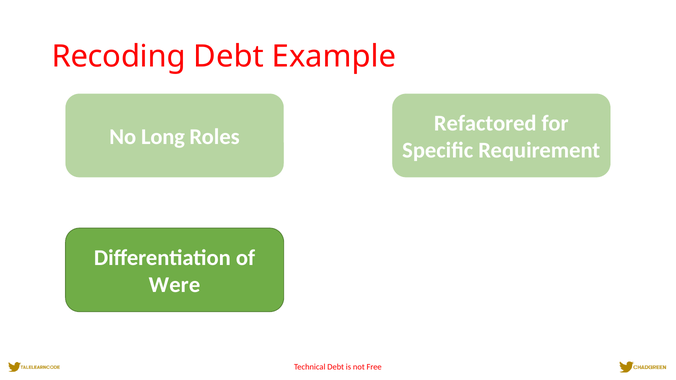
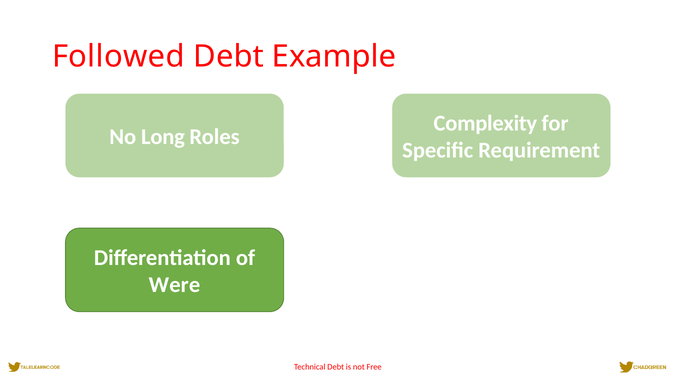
Recoding: Recoding -> Followed (118, 57)
Refactored: Refactored -> Complexity (485, 124)
